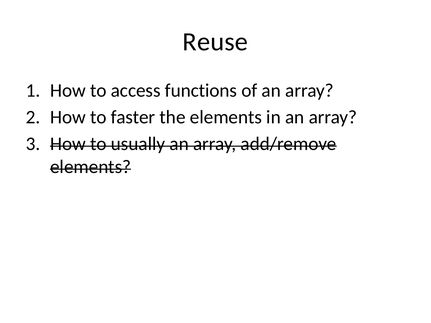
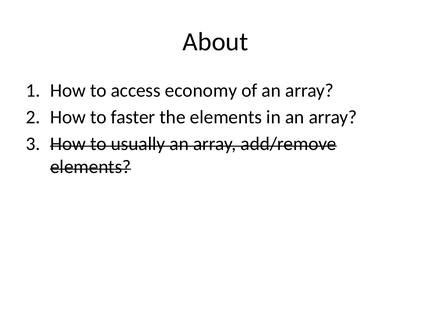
Reuse: Reuse -> About (215, 42)
functions: functions -> economy (201, 90)
